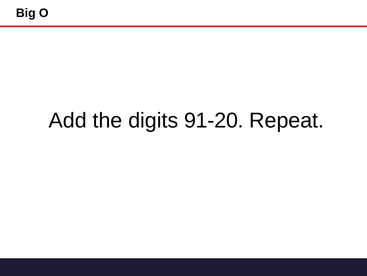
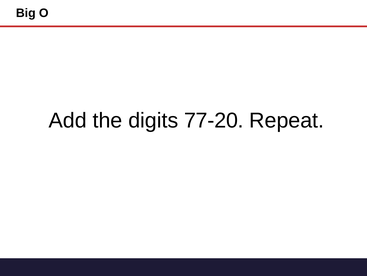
91-20: 91-20 -> 77-20 (214, 120)
